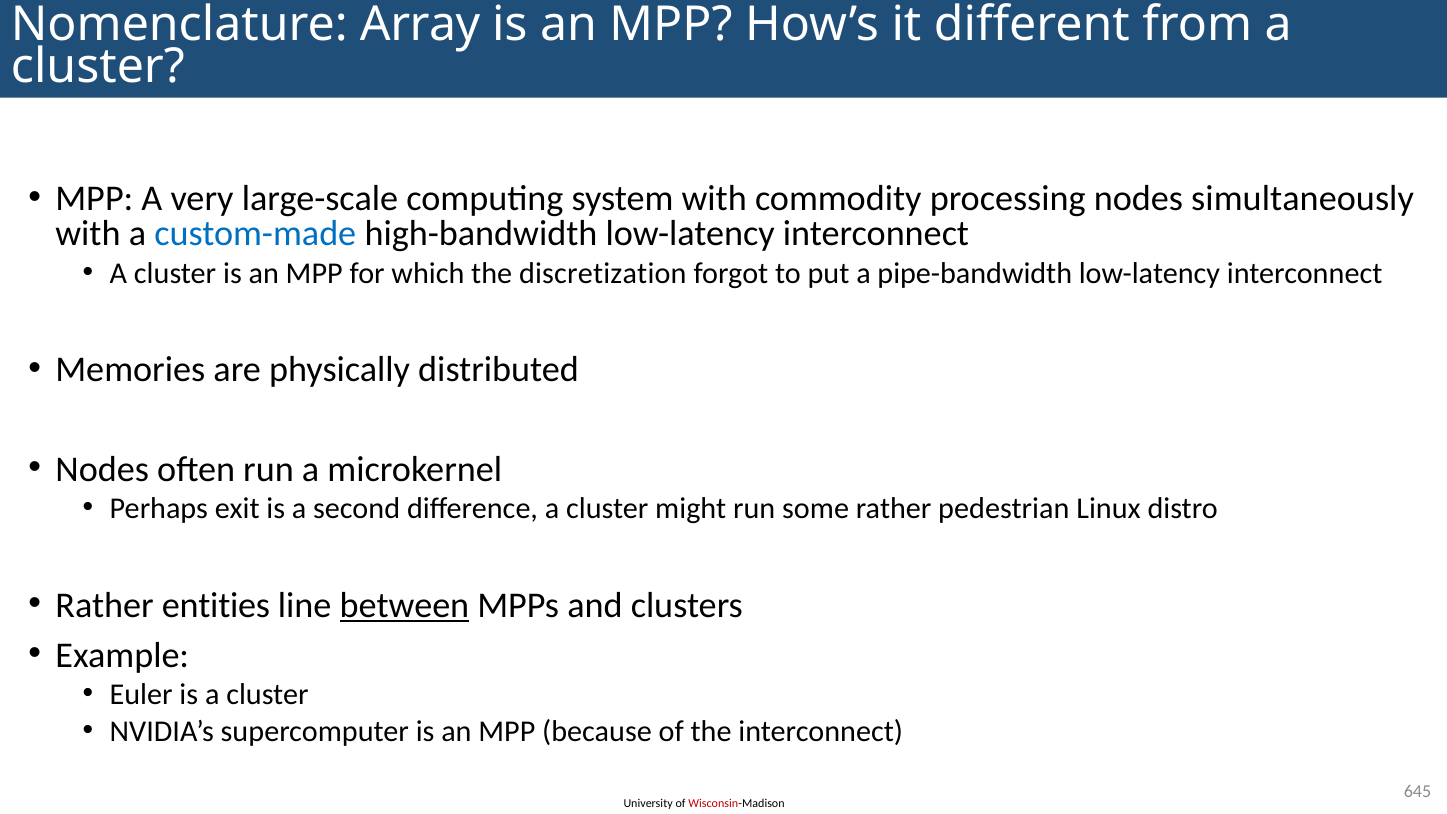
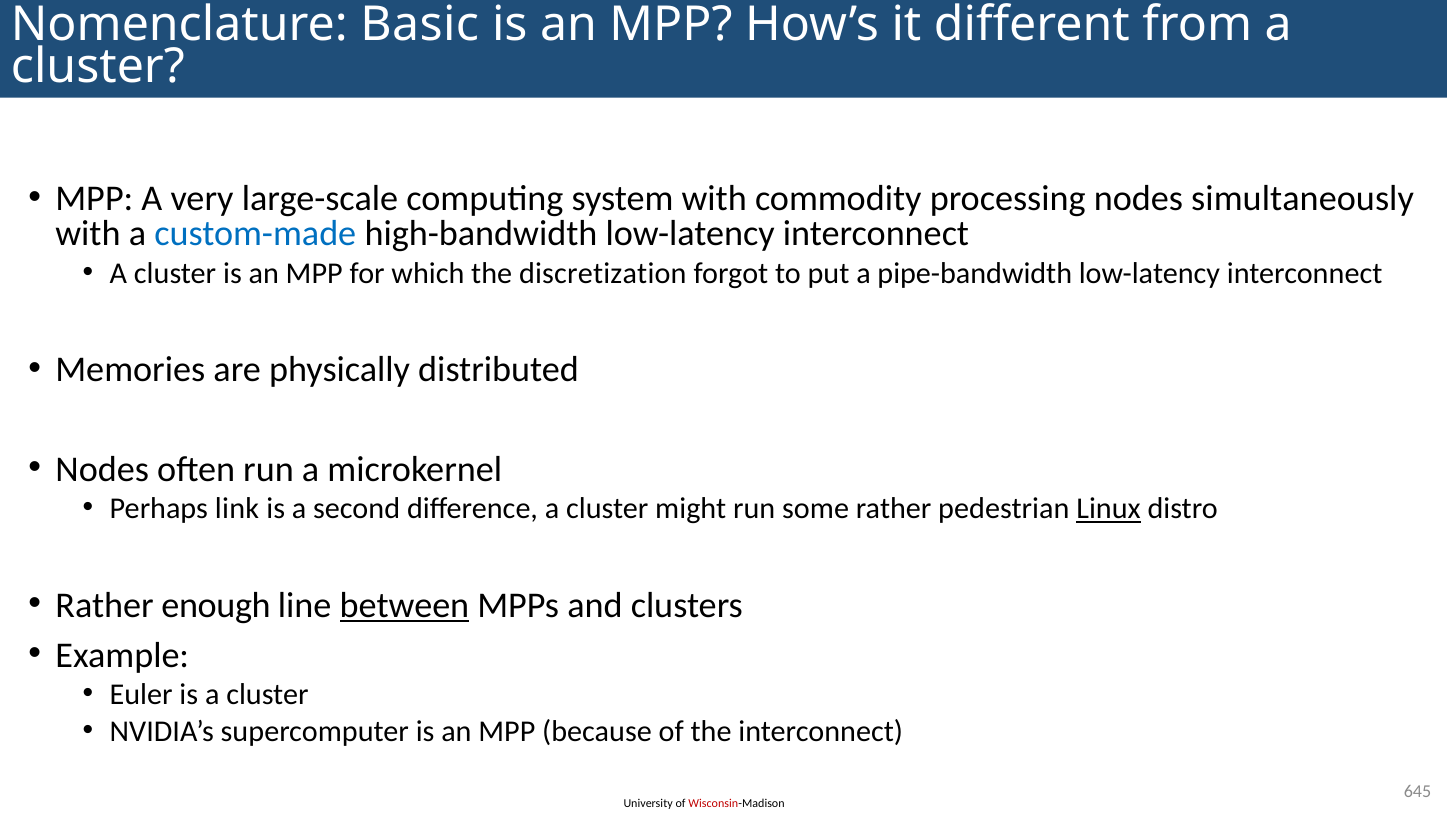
Array: Array -> Basic (420, 25)
exit: exit -> link (237, 509)
Linux underline: none -> present (1109, 509)
entities: entities -> enough (216, 605)
